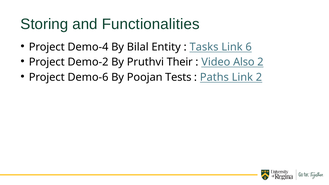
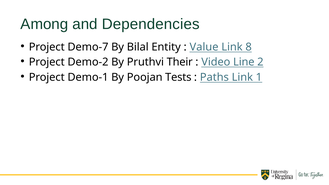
Storing: Storing -> Among (44, 24)
Functionalities: Functionalities -> Dependencies (151, 24)
Demo-4: Demo-4 -> Demo-7 (88, 47)
Tasks: Tasks -> Value (204, 47)
6: 6 -> 8 (249, 47)
Also: Also -> Line (244, 62)
Demo-6: Demo-6 -> Demo-1 (88, 77)
Link 2: 2 -> 1 (259, 77)
